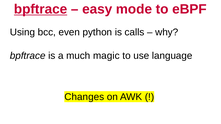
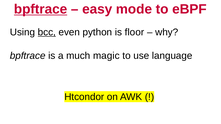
bcc underline: none -> present (47, 32)
calls: calls -> floor (134, 32)
Changes: Changes -> Htcondor (84, 97)
